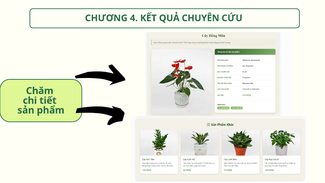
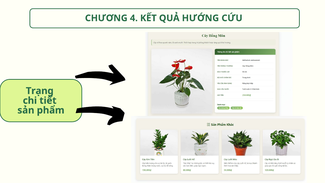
CHUYÊN: CHUYÊN -> HƯỚNG (200, 18)
Chăm: Chăm -> Trạng (40, 91)
